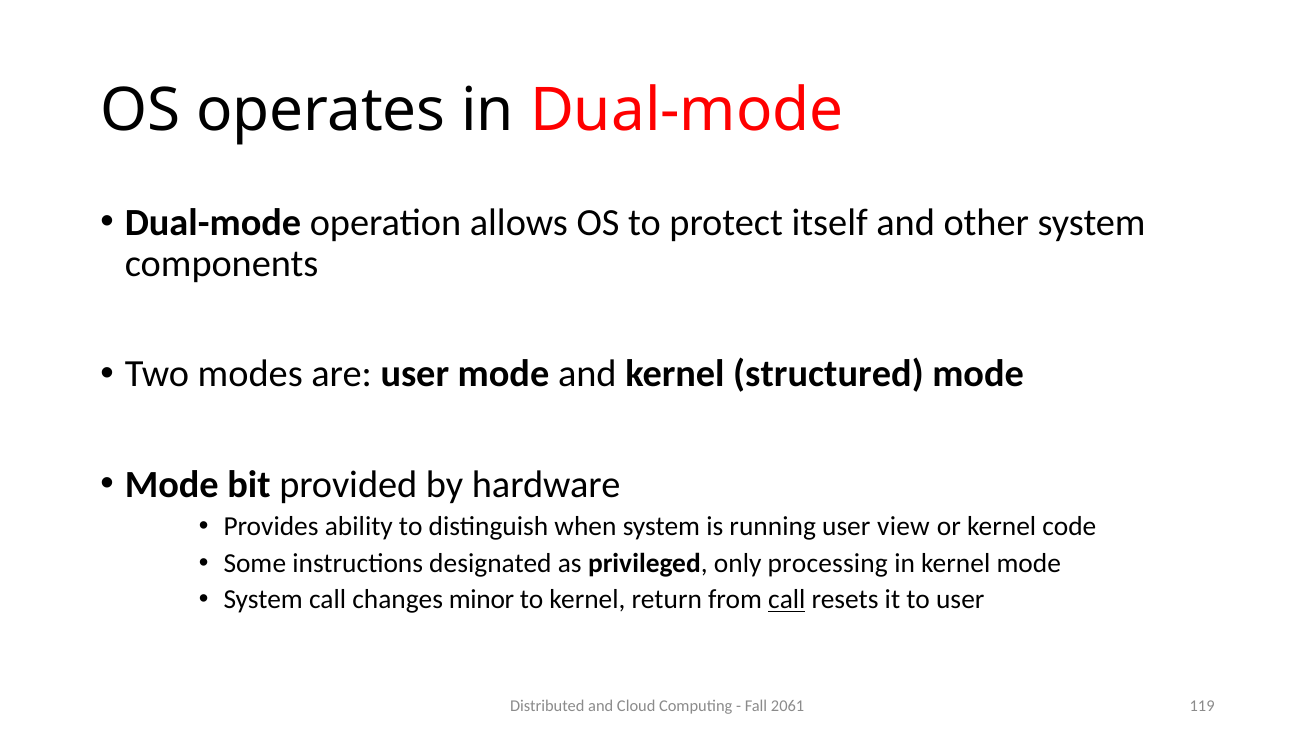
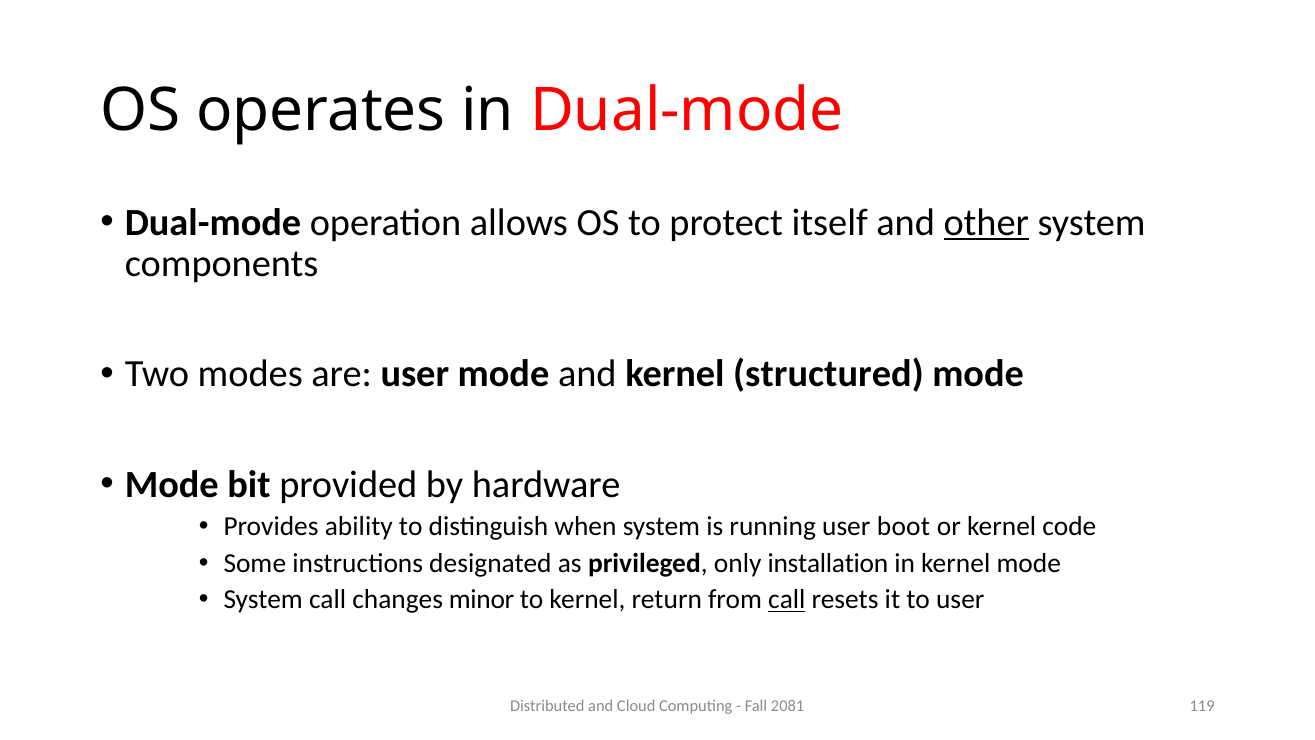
other underline: none -> present (986, 222)
view: view -> boot (903, 527)
processing: processing -> installation (828, 563)
2061: 2061 -> 2081 (788, 706)
